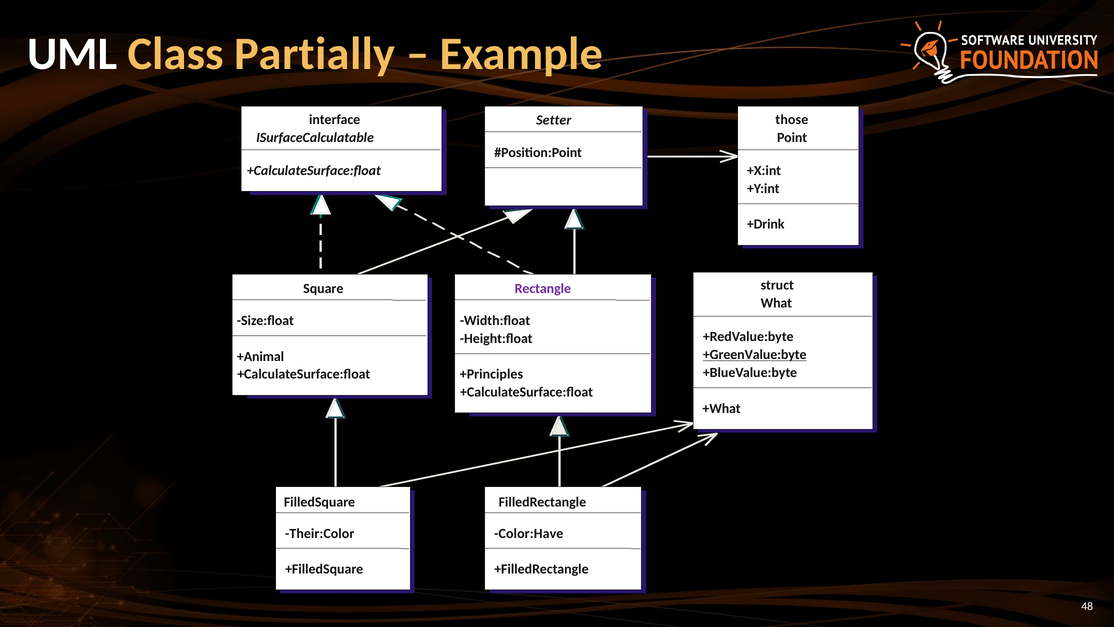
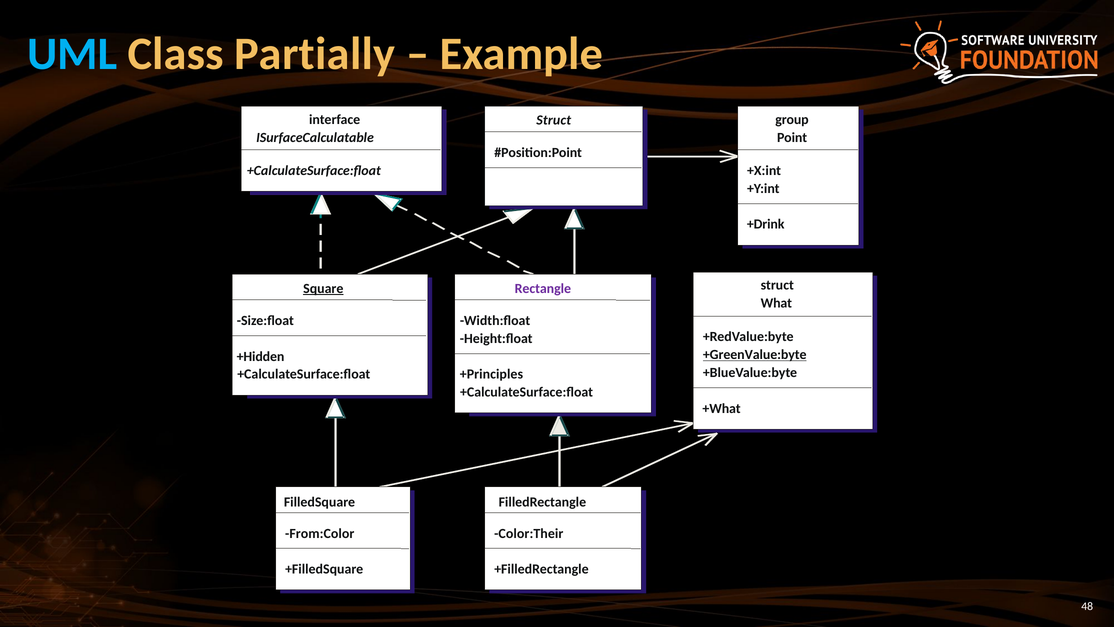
UML colour: white -> light blue (72, 54)
those: those -> group (792, 120)
Setter: Setter -> Struct (554, 120)
Square underline: none -> present (323, 288)
+Animal: +Animal -> +Hidden (261, 356)
Their:Color: Their:Color -> From:Color (320, 533)
Color:Have: Color:Have -> Color:Their (529, 533)
